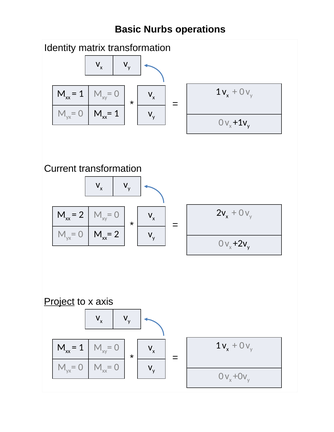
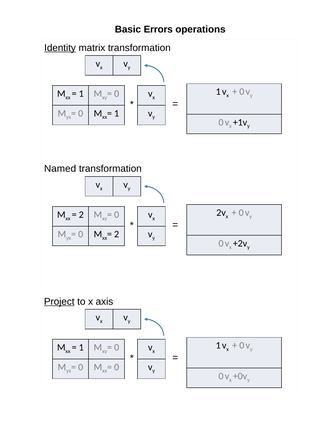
Nurbs: Nurbs -> Errors (158, 30)
Identity underline: none -> present (60, 48)
Current: Current -> Named (60, 169)
